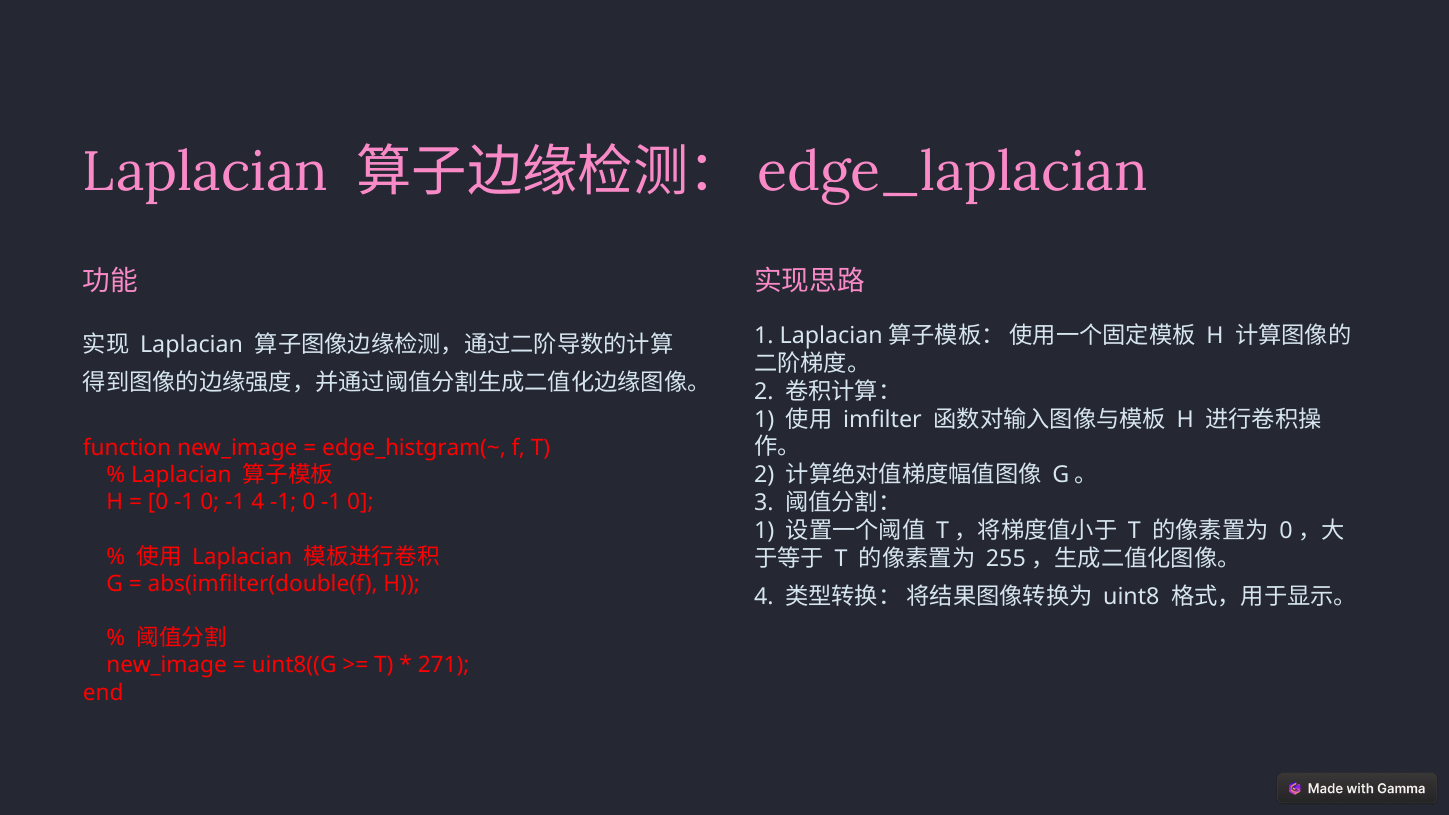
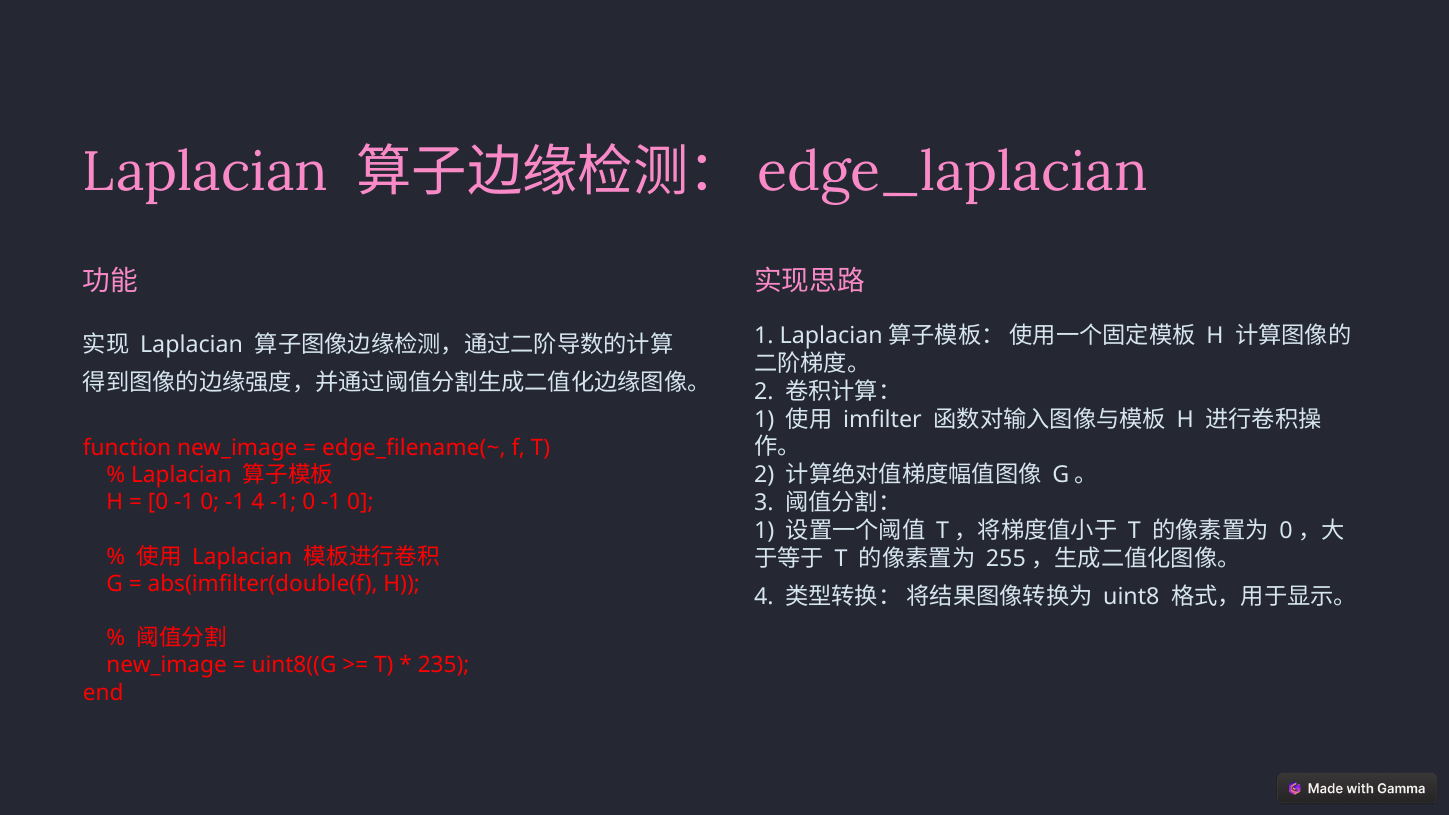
edge_histgram(~: edge_histgram(~ -> edge_filename(~ (414, 448)
271: 271 -> 235 (444, 666)
